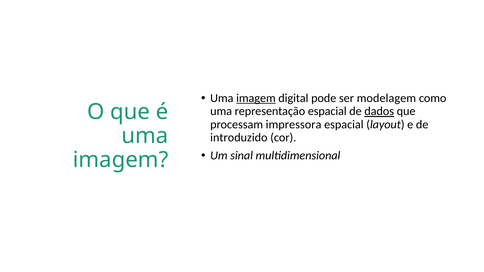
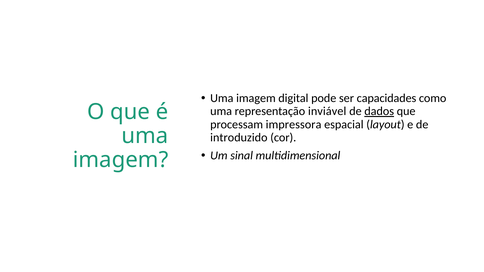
imagem underline: present -> none (256, 98)
modelagem: modelagem -> capacidades (387, 98)
representação espacial: espacial -> inviável (327, 111)
